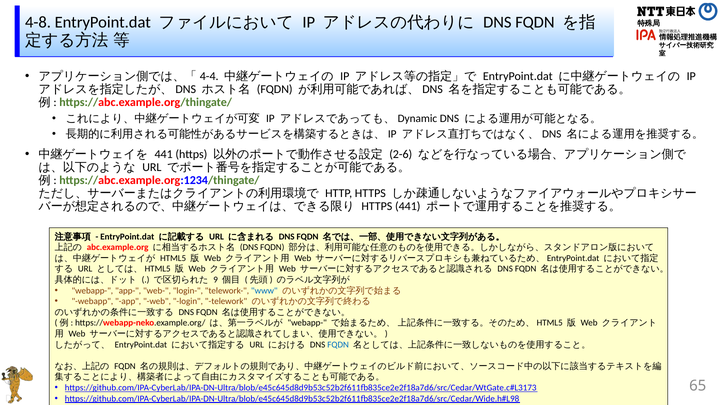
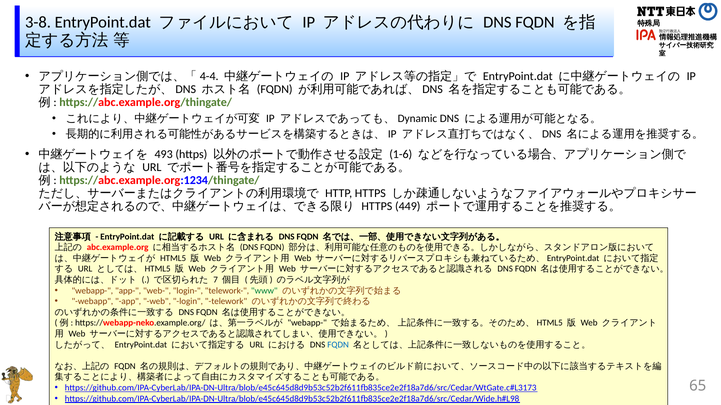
4-8: 4-8 -> 3-8 (38, 22)
441: 441 -> 493 (164, 155)
2-6: 2-6 -> 1-6 (401, 155)
HTTPS 441: 441 -> 449 (408, 206)
9: 9 -> 7 (216, 280)
www colour: blue -> green (264, 291)
